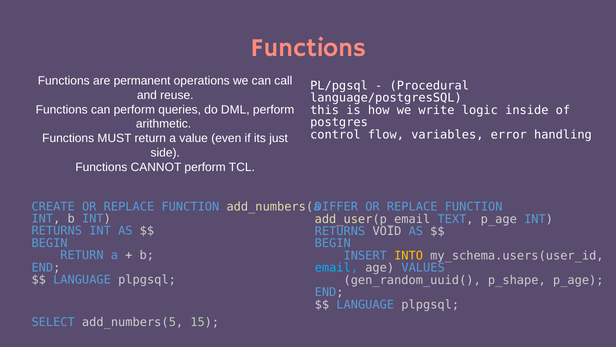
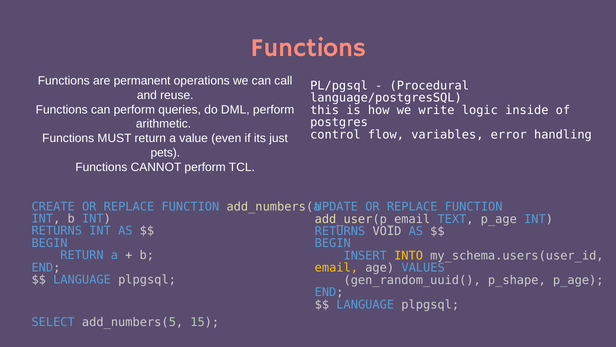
side: side -> pets (165, 153)
DIFFER: DIFFER -> UPDATE (336, 207)
email colour: light blue -> yellow (336, 268)
